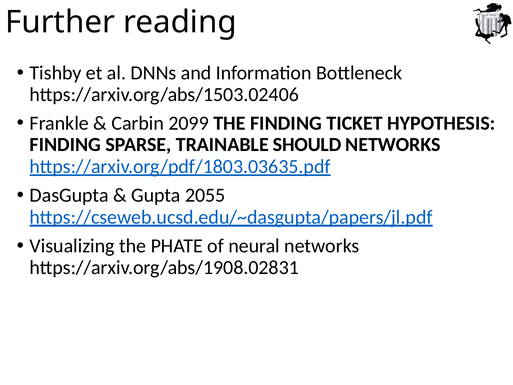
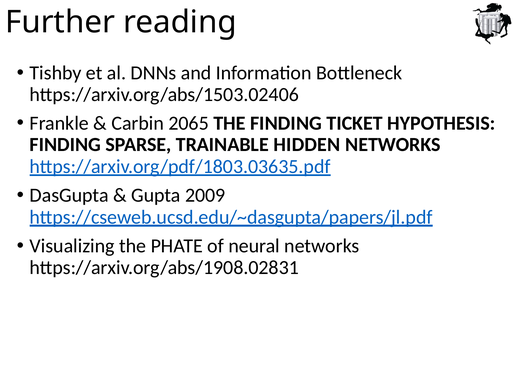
2099: 2099 -> 2065 (189, 123)
SHOULD: SHOULD -> HIDDEN (307, 145)
2055: 2055 -> 2009 (205, 195)
